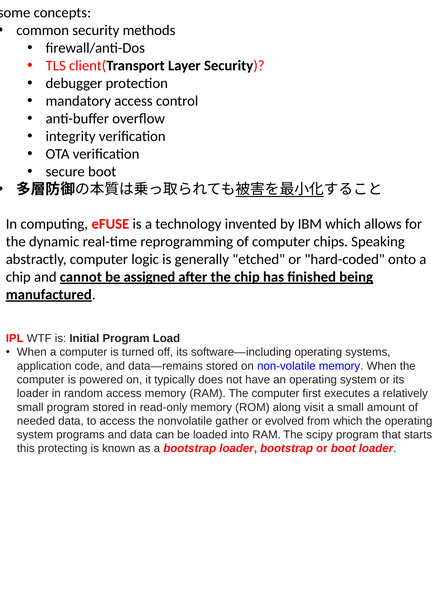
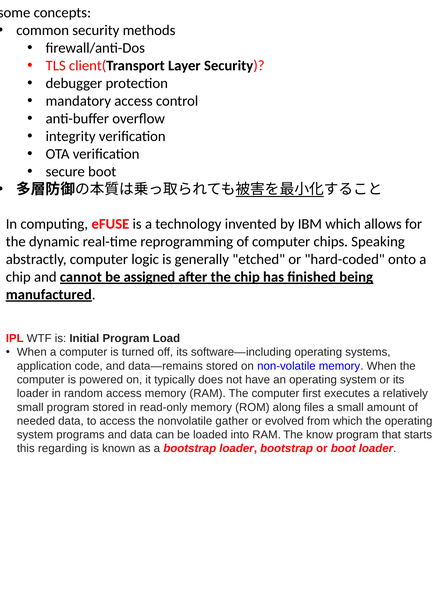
visit: visit -> files (314, 407)
scipy: scipy -> know (320, 434)
protecting: protecting -> regarding (63, 448)
